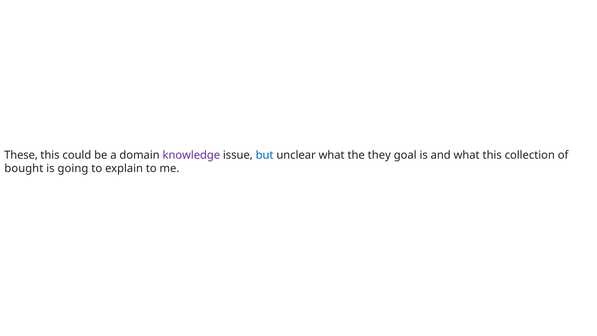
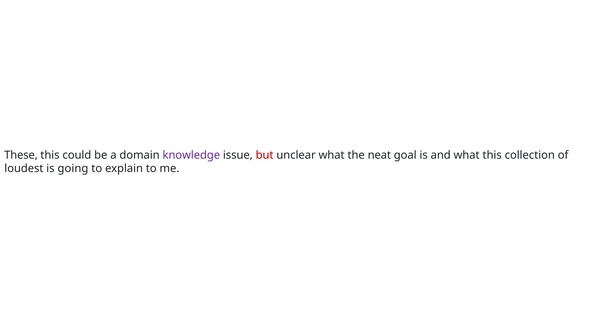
but colour: blue -> red (265, 155)
they: they -> neat (379, 155)
bought: bought -> loudest (24, 168)
